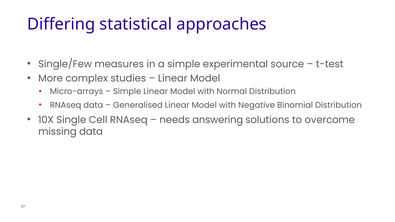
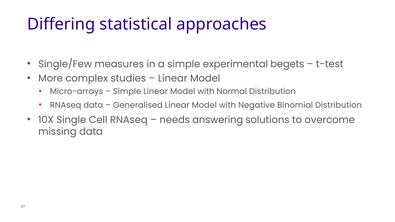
source: source -> begets (287, 64)
